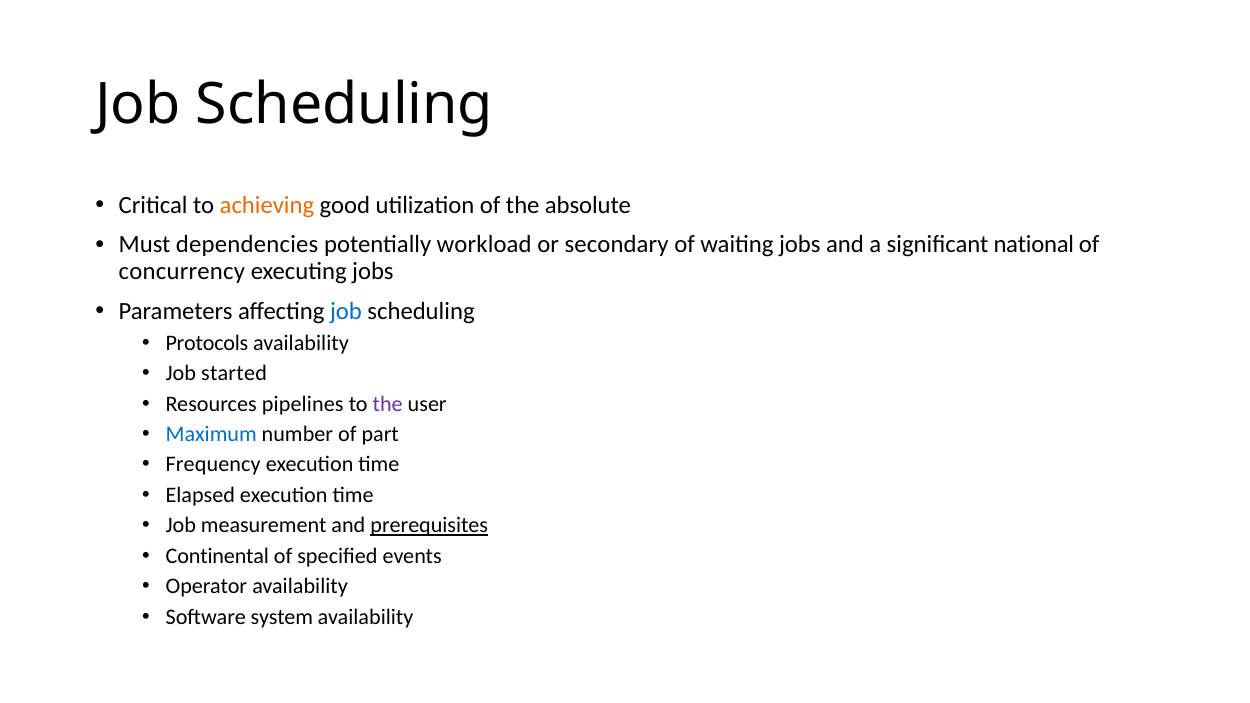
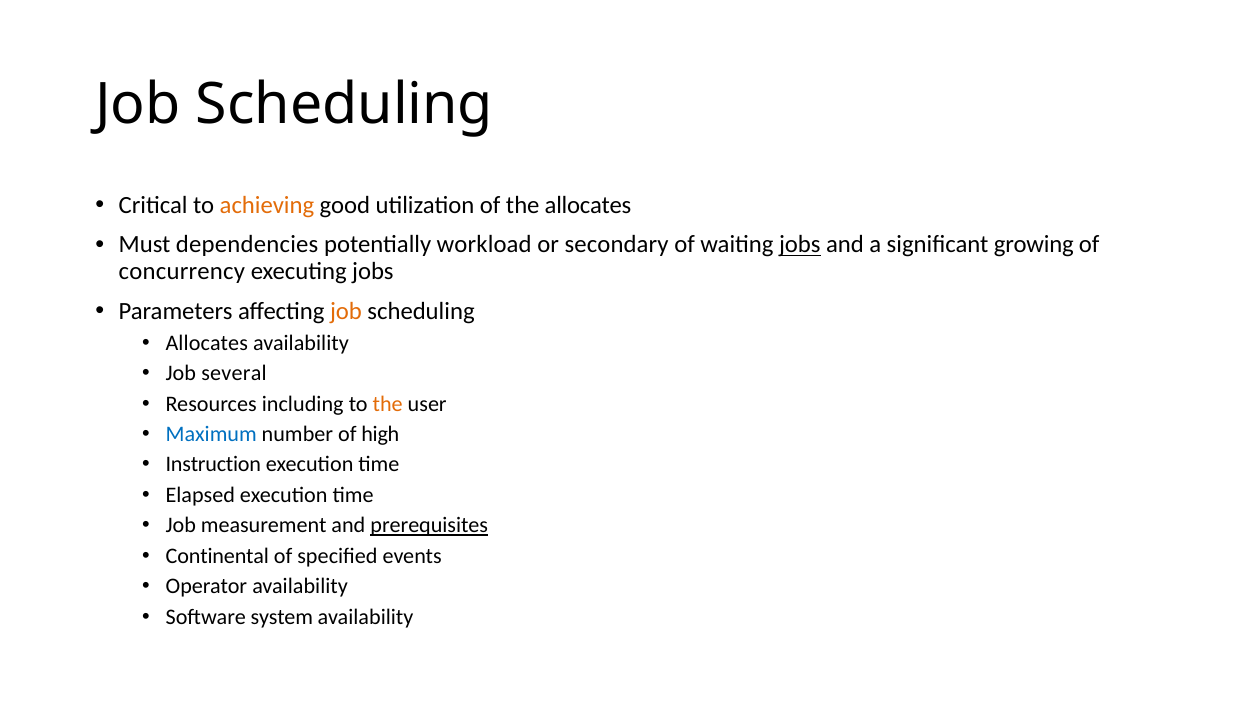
the absolute: absolute -> allocates (588, 205)
jobs underline: none -> present (800, 245)
national: national -> growing (1034, 245)
job colour: blue -> orange (346, 311)
Protocols: Protocols -> Allocates (207, 343)
started: started -> several (234, 374)
pipelines: pipelines -> including (303, 404)
the colour: purple -> orange (388, 404)
part: part -> high (380, 434)
Frequency: Frequency -> Instruction (213, 465)
